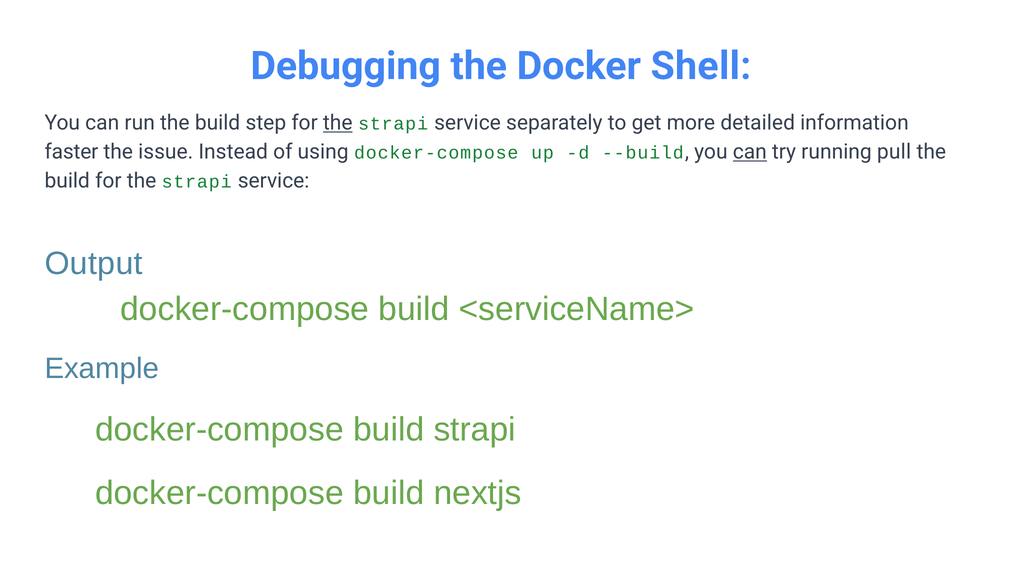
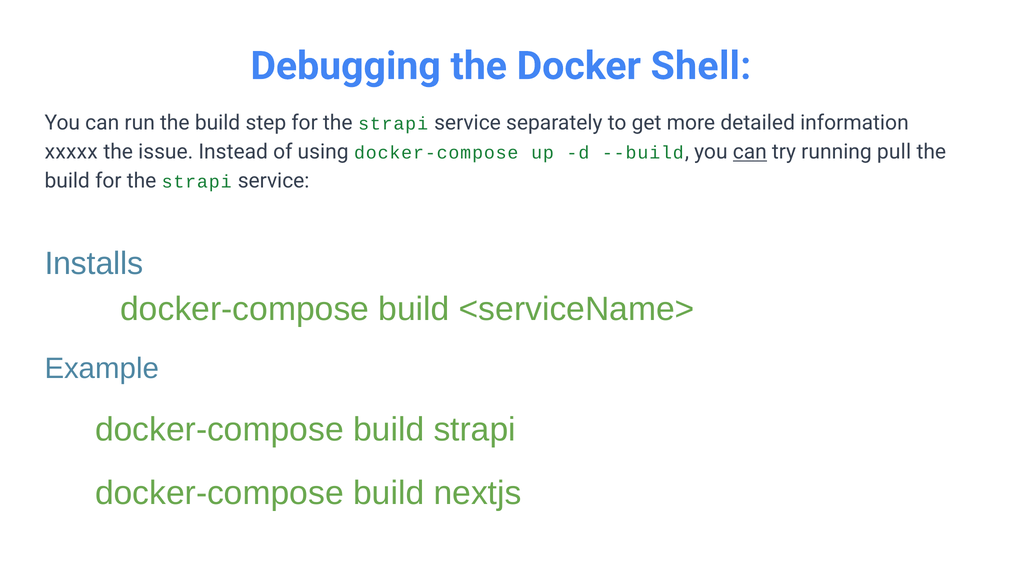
the underline: present -> none (338, 123)
faster: faster -> xxxxx (71, 152)
Output: Output -> Installs (94, 263)
